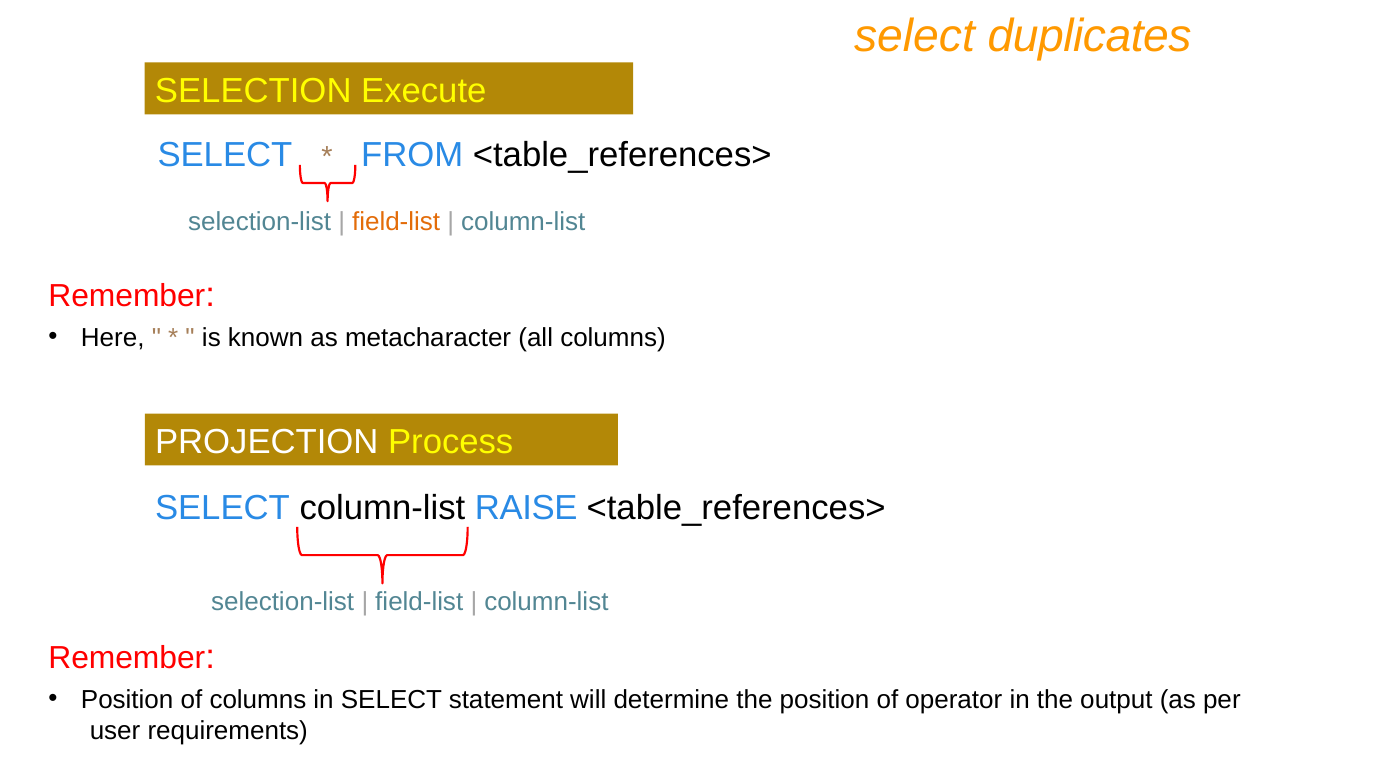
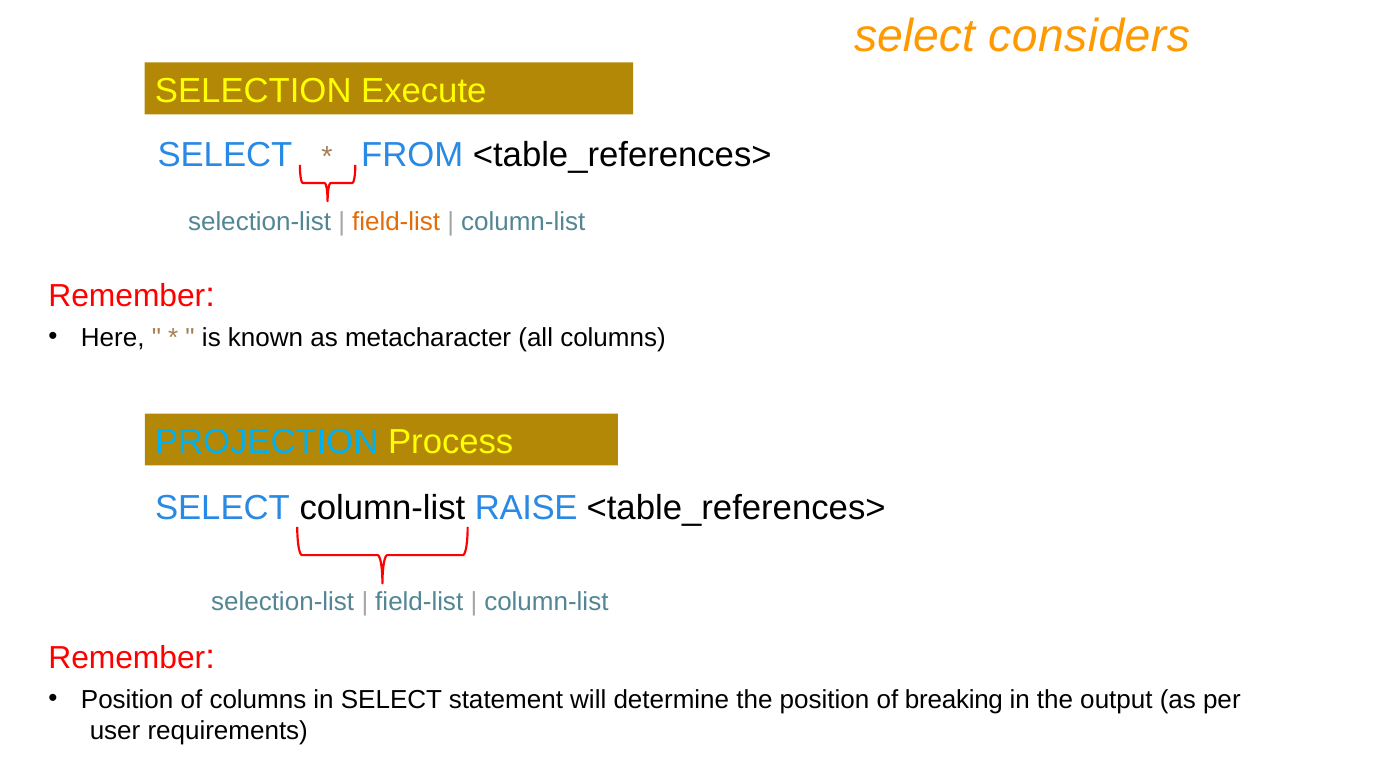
duplicates: duplicates -> considers (1089, 36)
PROJECTION colour: white -> light blue (267, 442)
operator: operator -> breaking (954, 699)
